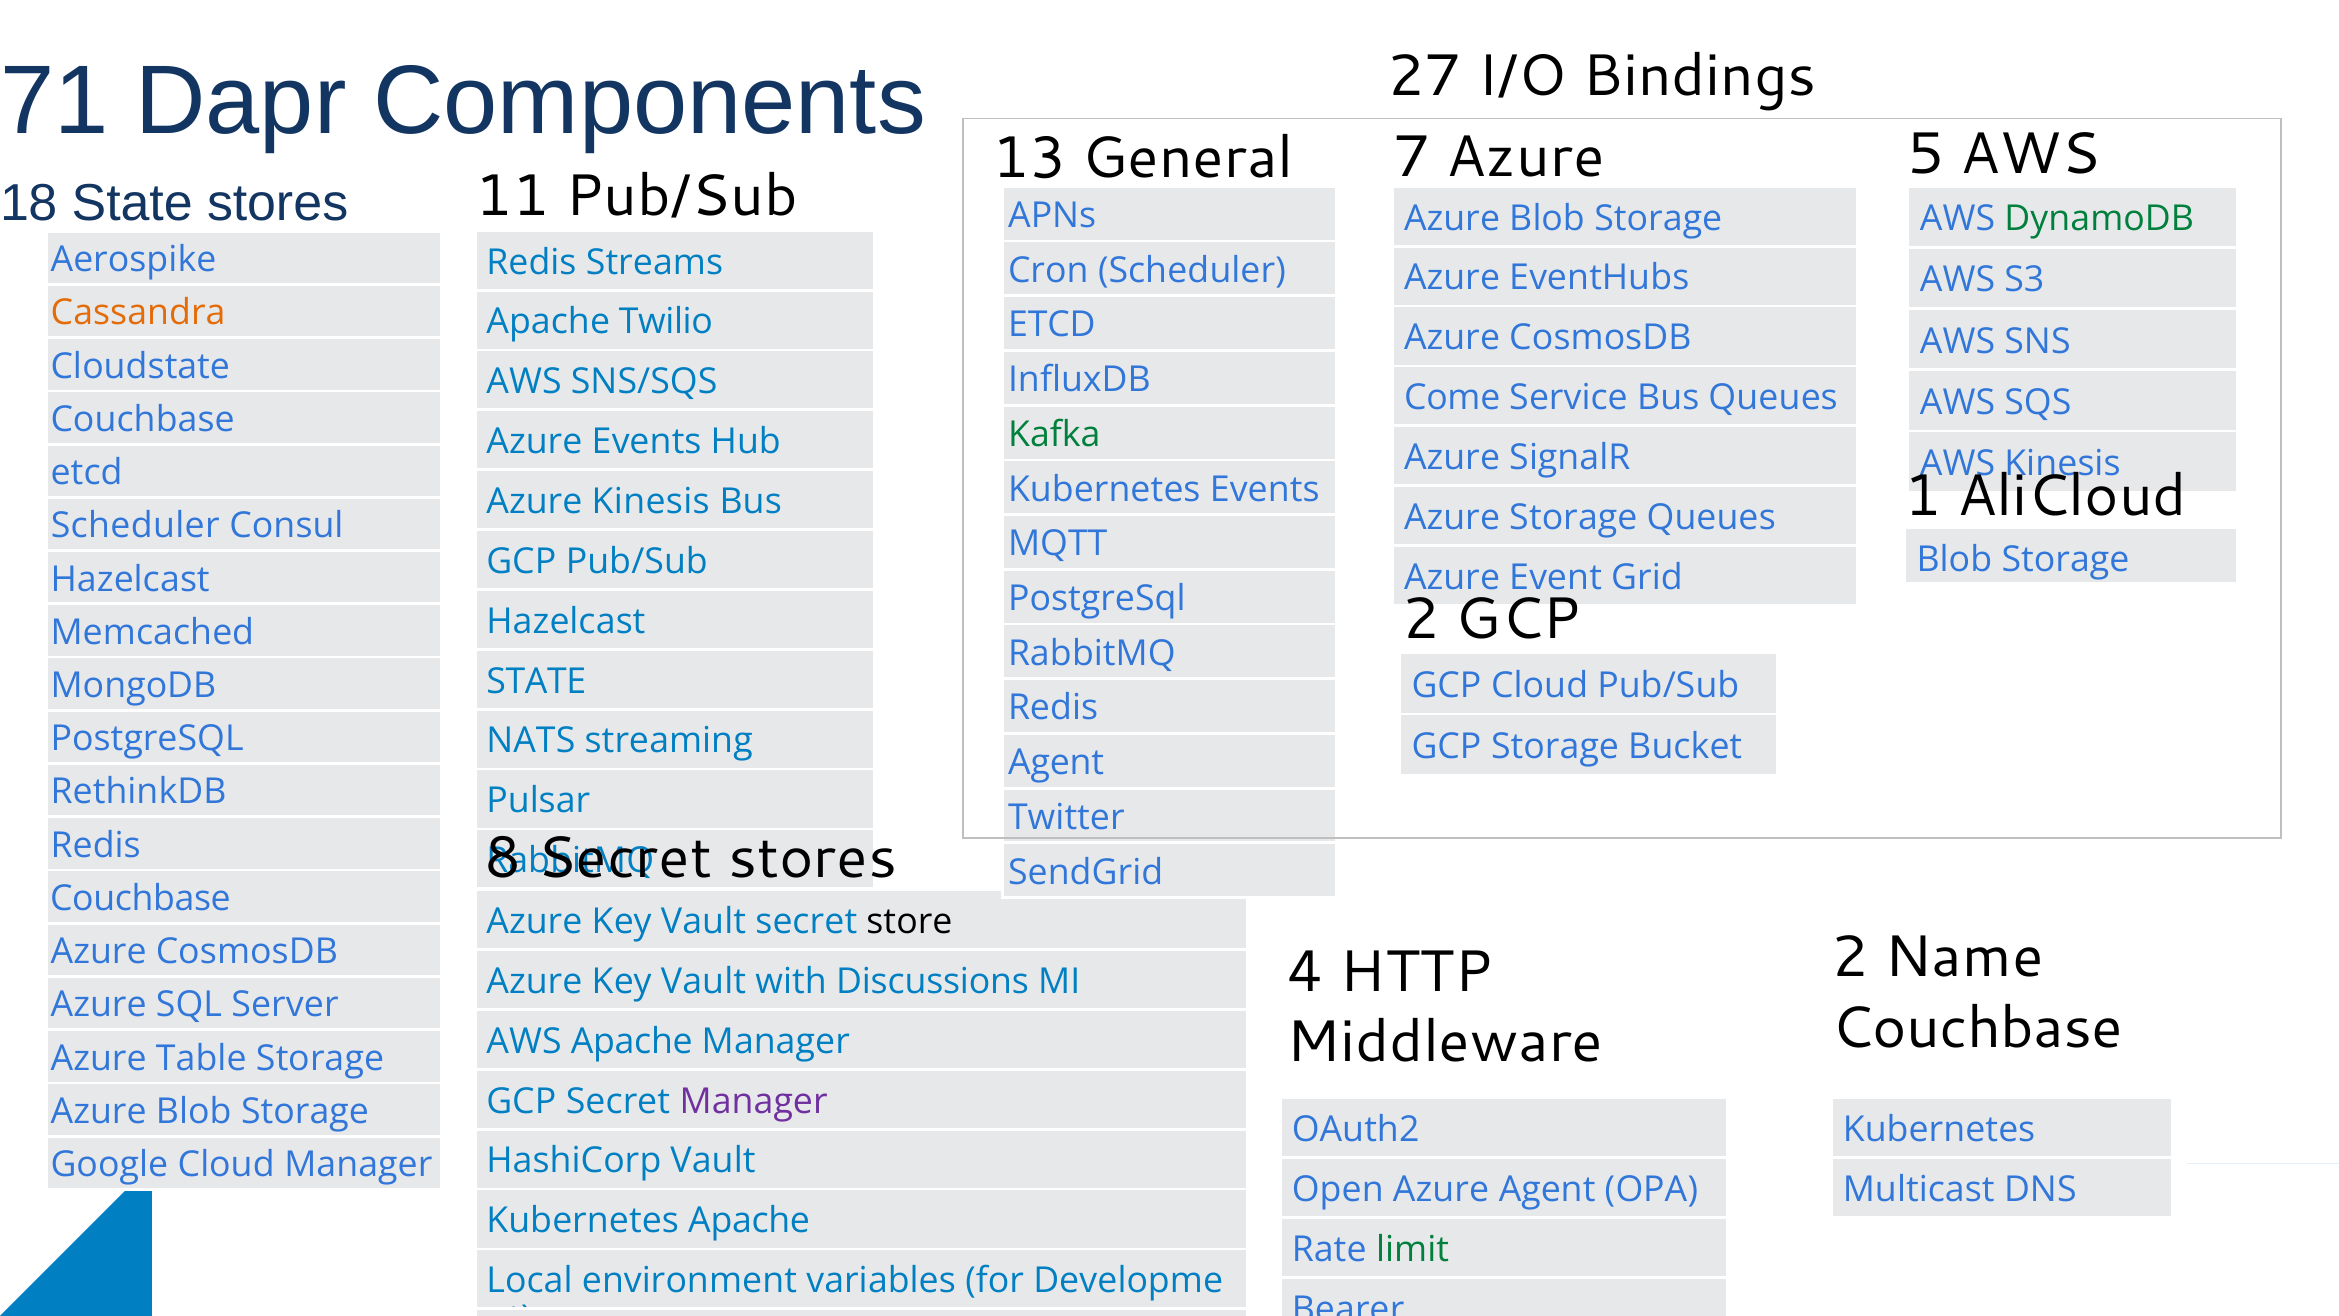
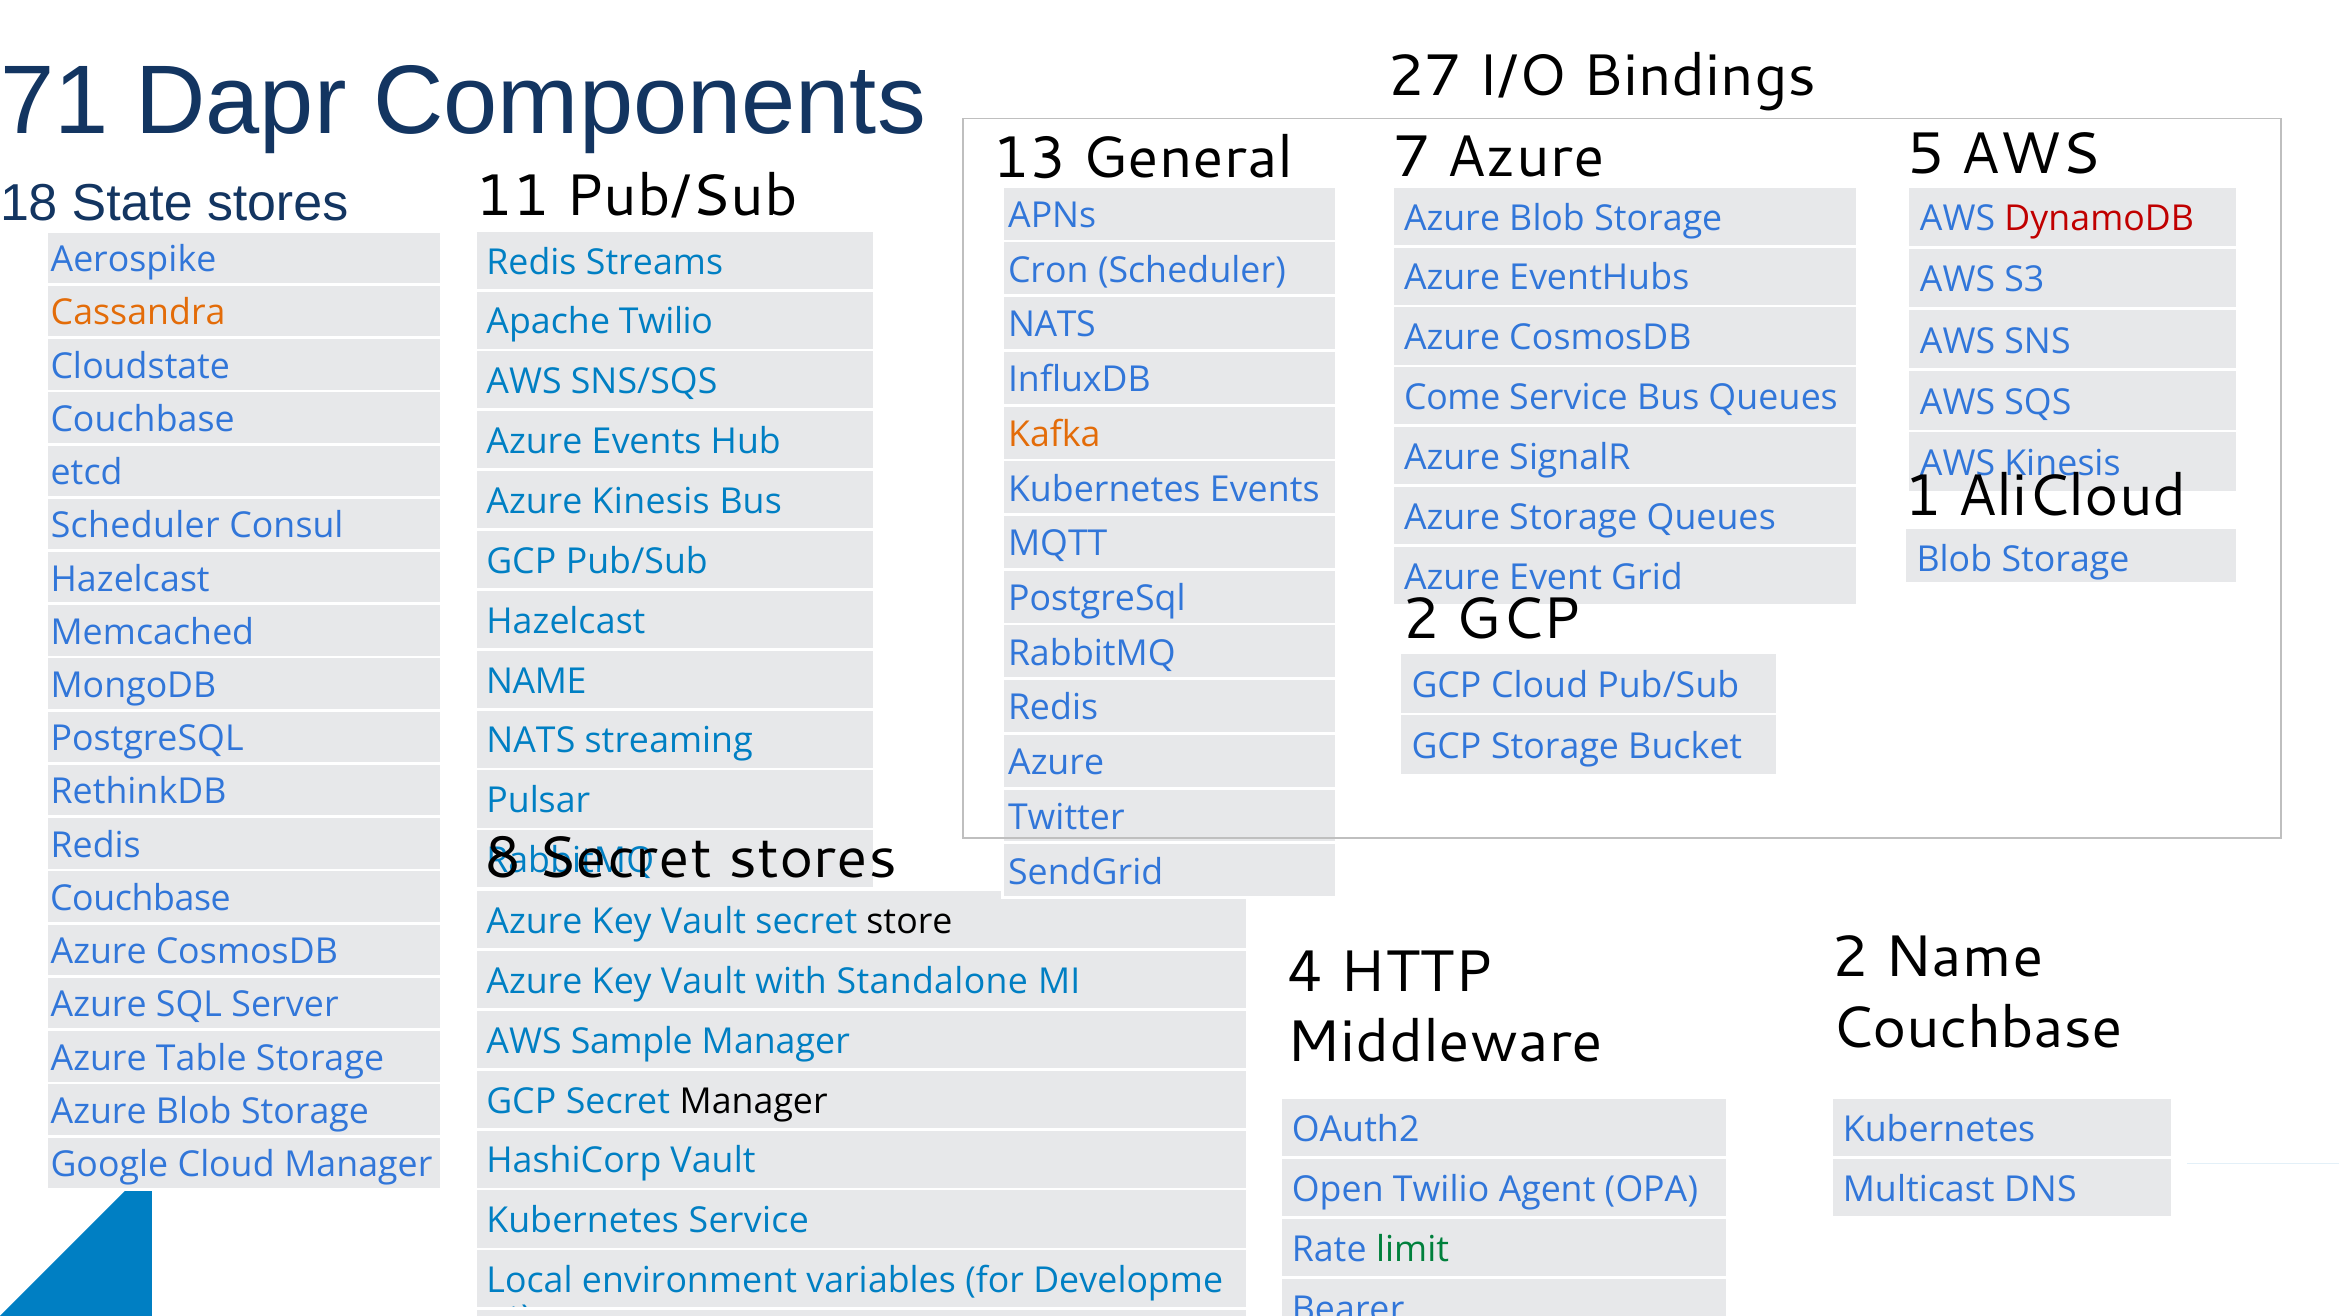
DynamoDB colour: green -> red (2099, 219)
ETCD: ETCD -> NATS (1052, 325)
Kafka colour: green -> orange (1054, 434)
STATE: STATE -> NAME (536, 681)
Agent: Agent -> Azure (1056, 763)
Discussions: Discussions -> Standalone (932, 981)
AWS Apache: Apache -> Sample (632, 1041)
Manager colour: purple -> black (754, 1101)
Open Azure: Azure -> Twilio (1441, 1189)
Kubernetes Apache: Apache -> Service (749, 1221)
